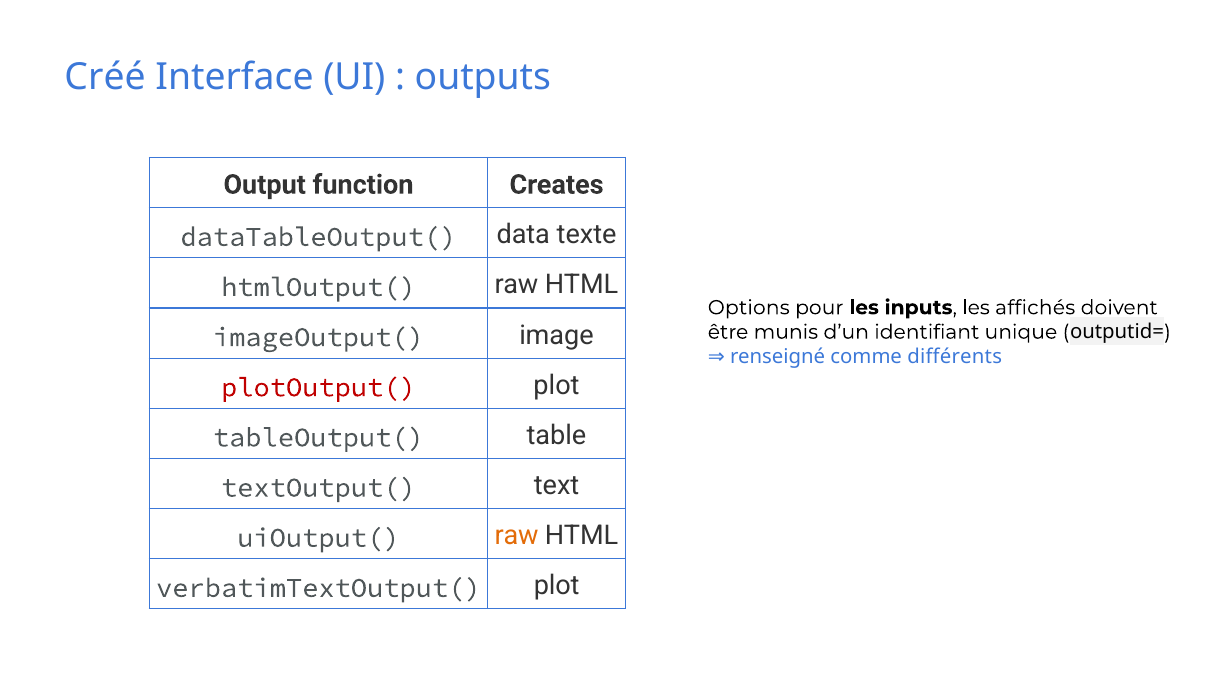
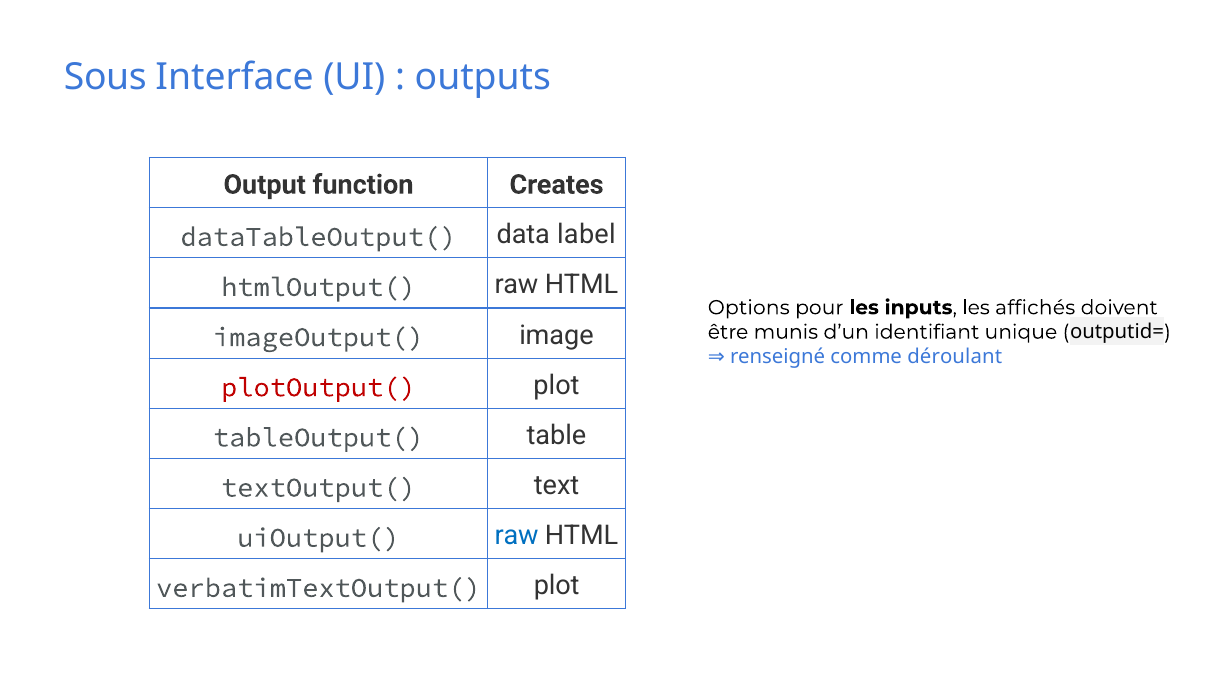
Créé: Créé -> Sous (105, 77)
texte: texte -> label (586, 235)
différents: différents -> déroulant (955, 357)
raw colour: orange -> blue (517, 536)
